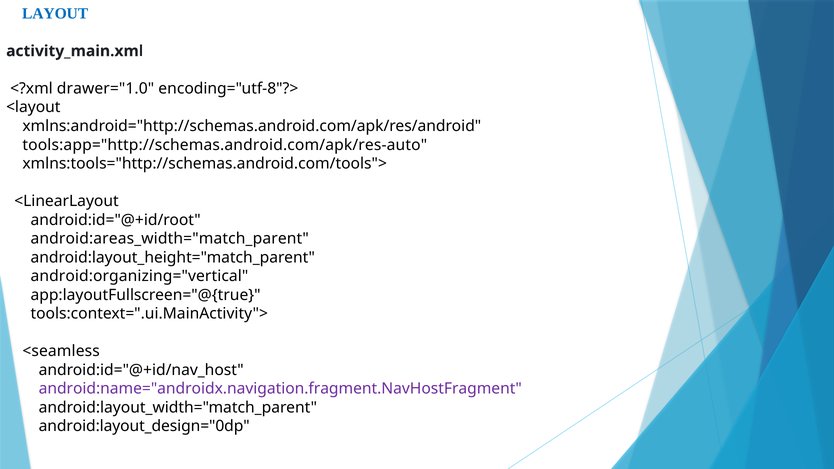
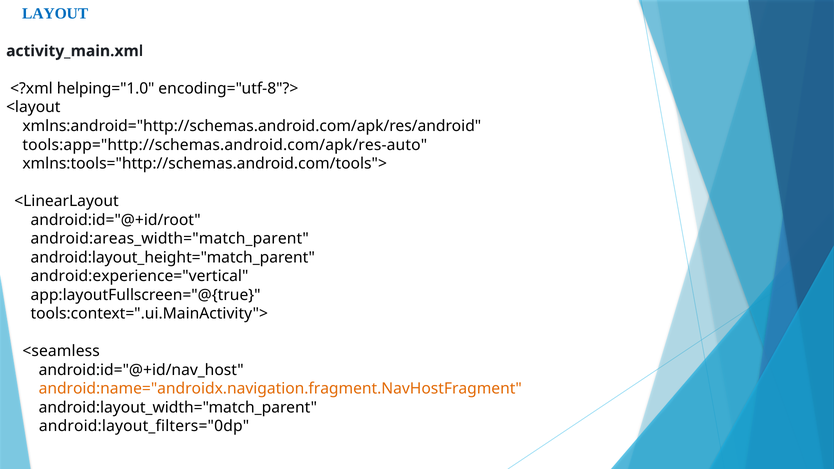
drawer="1.0: drawer="1.0 -> helping="1.0 (106, 89)
android:organizing="vertical: android:organizing="vertical -> android:experience="vertical (139, 276)
android:name="androidx.navigation.fragment.NavHostFragment colour: purple -> orange (280, 389)
android:layout_design="0dp: android:layout_design="0dp -> android:layout_filters="0dp (144, 426)
